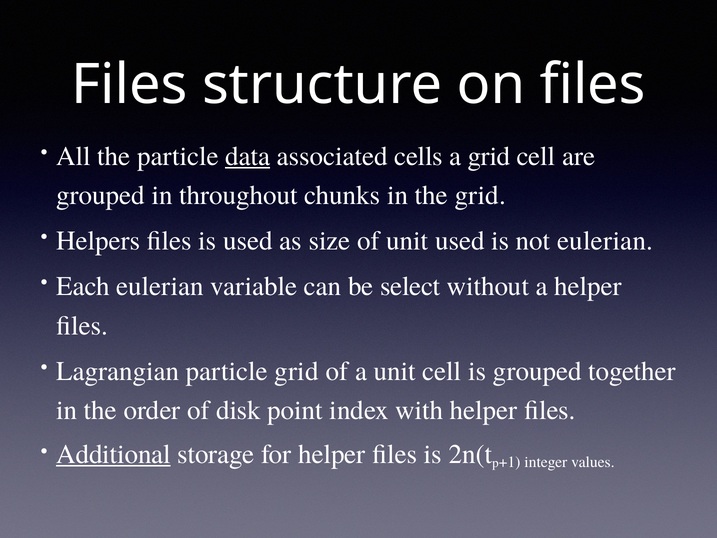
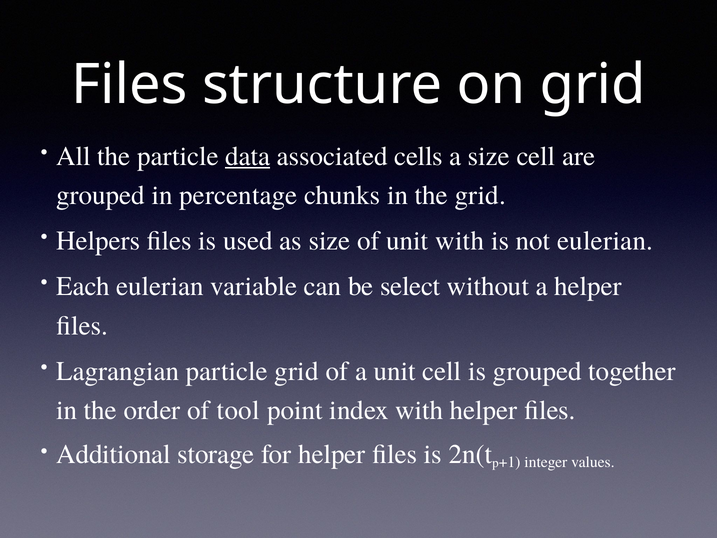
on files: files -> grid (593, 85)
a grid: grid -> size (489, 156)
throughout: throughout -> percentage (238, 195)
unit used: used -> with (460, 241)
disk: disk -> tool (238, 410)
Additional underline: present -> none (114, 454)
